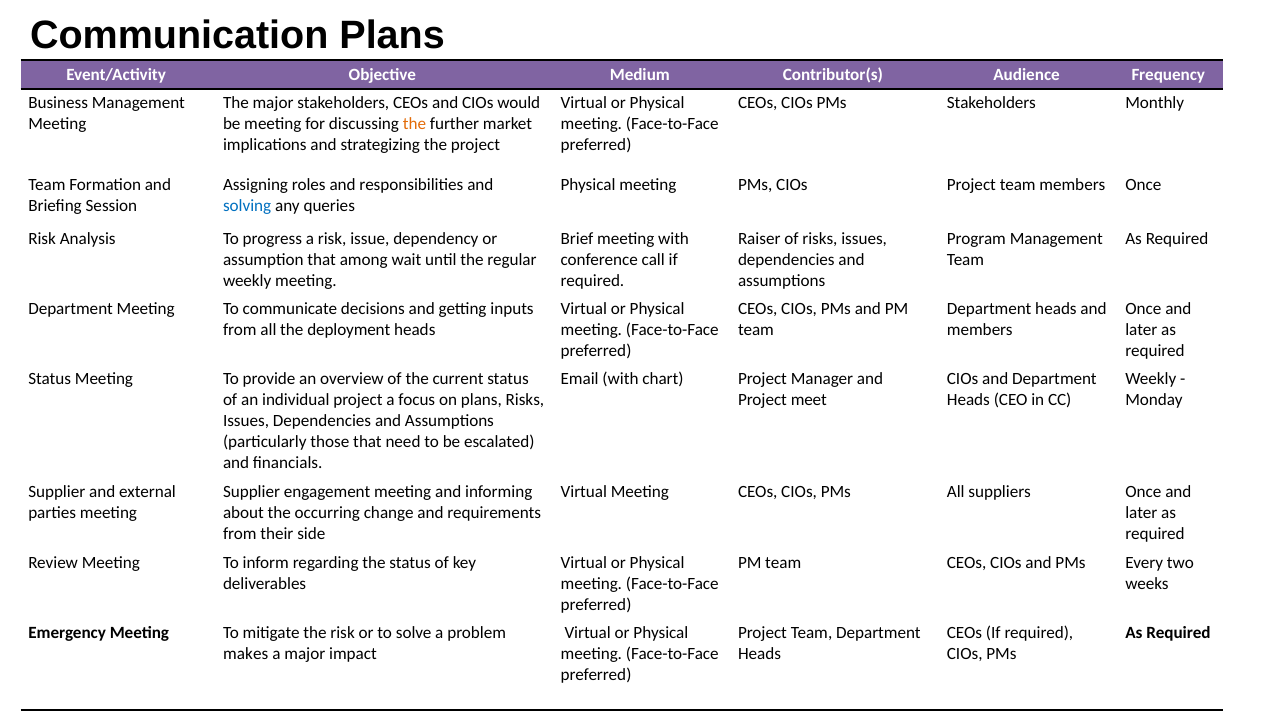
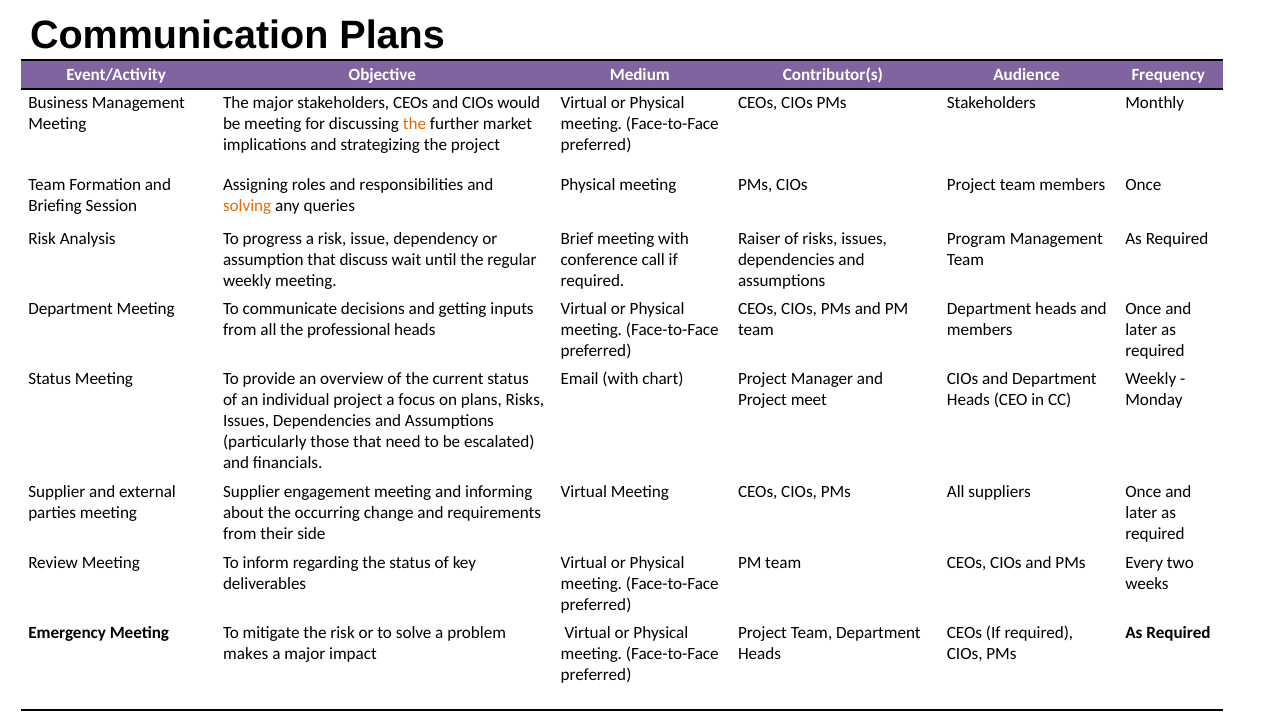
solving colour: blue -> orange (247, 206)
among: among -> discuss (364, 259)
deployment: deployment -> professional (349, 330)
